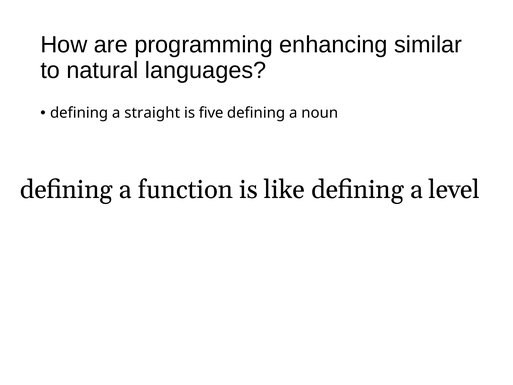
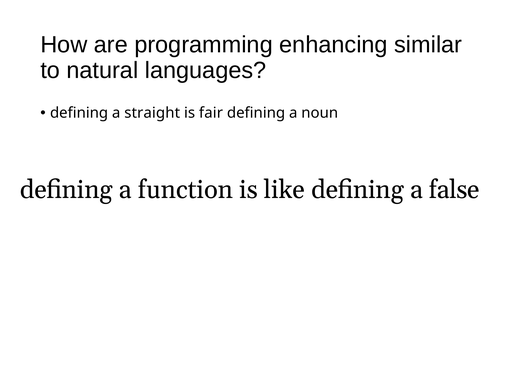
five: five -> fair (211, 113)
level: level -> false (454, 189)
